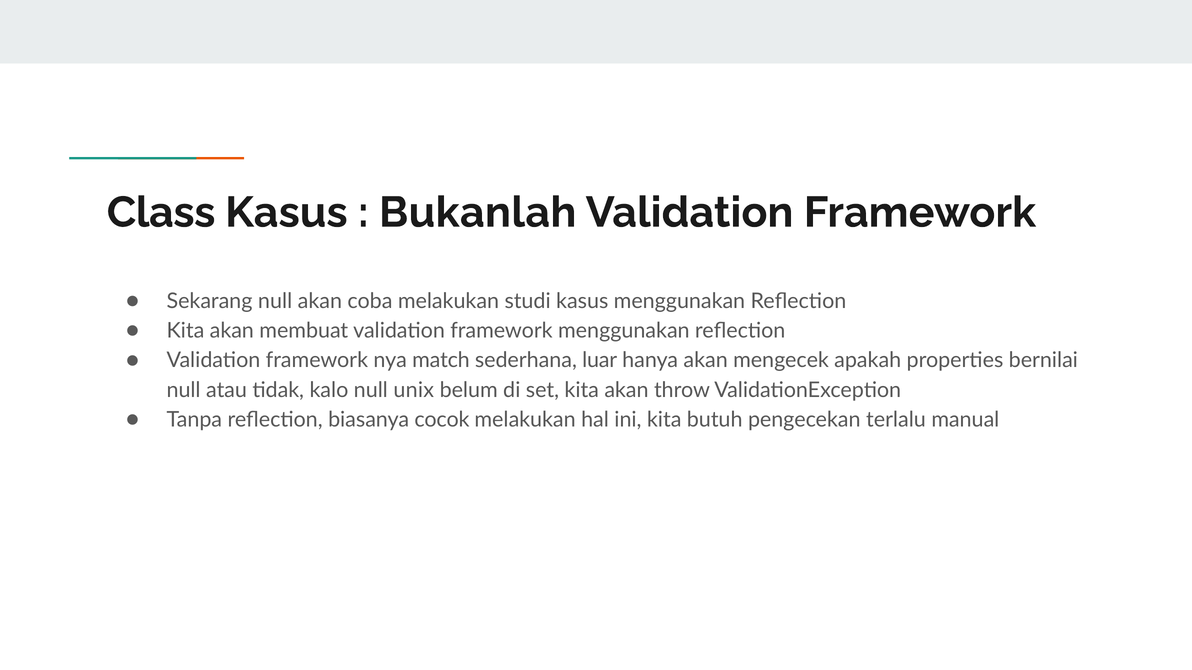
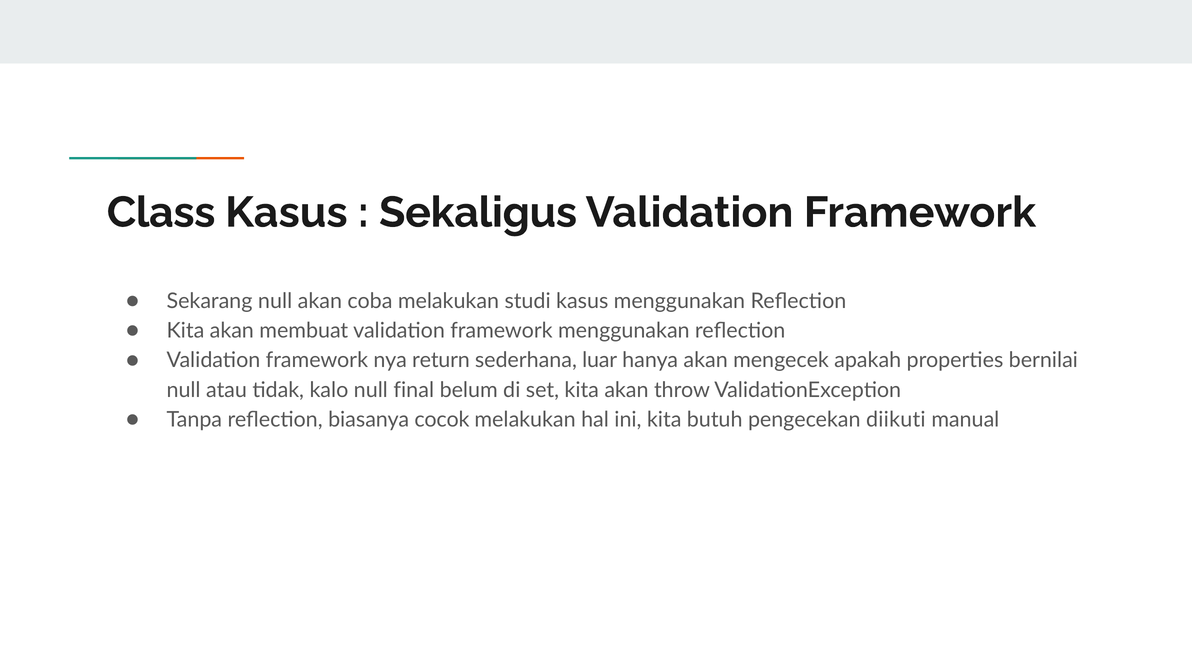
Bukanlah: Bukanlah -> Sekaligus (478, 213)
match: match -> return (441, 361)
unix: unix -> final (414, 390)
terlalu: terlalu -> diikuti (896, 420)
